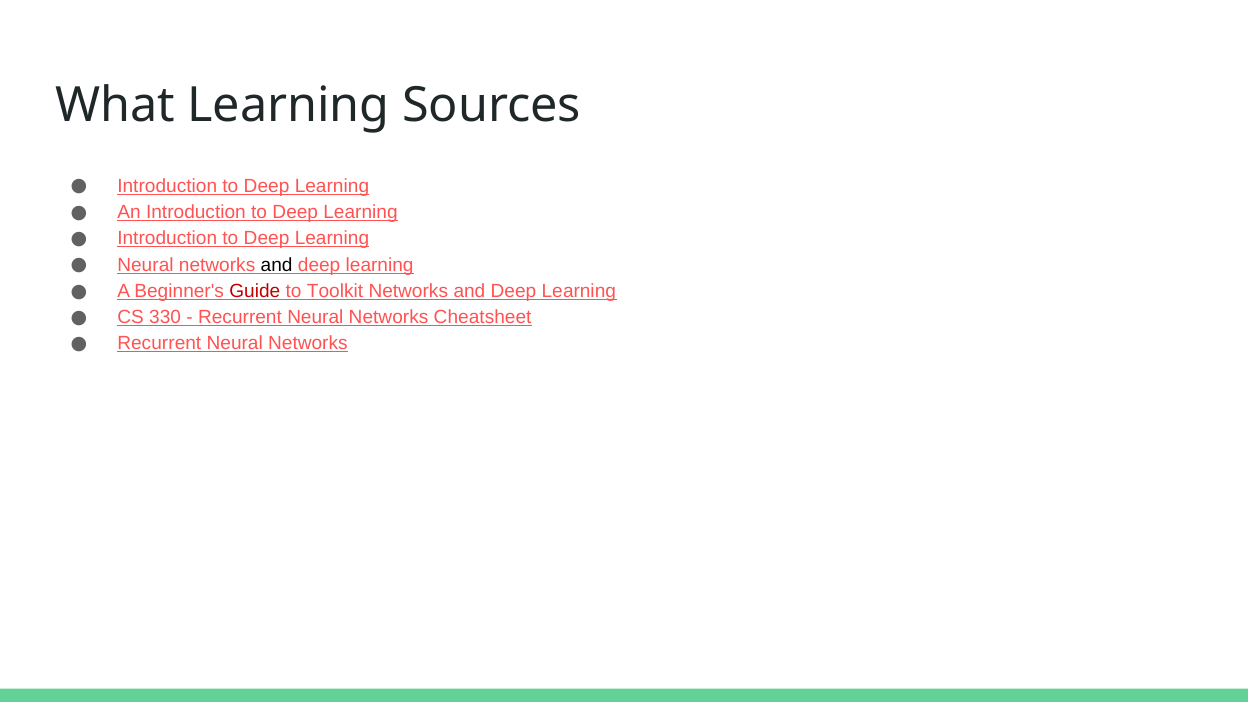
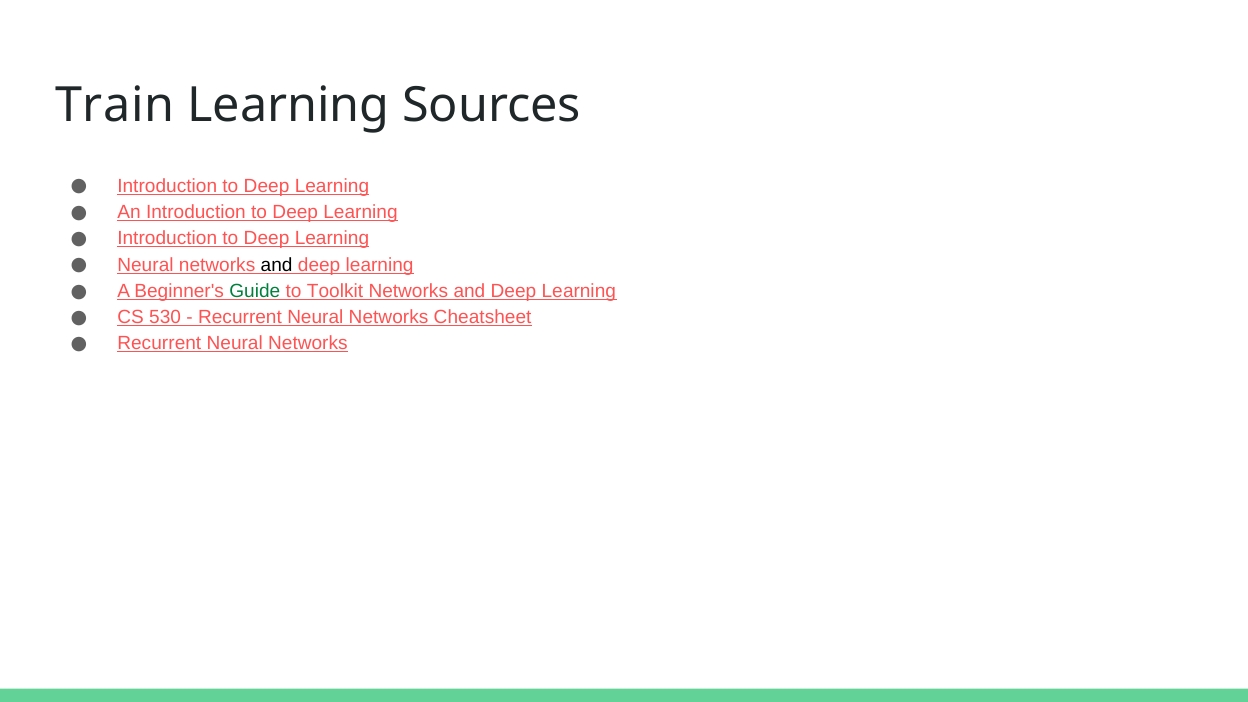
What: What -> Train (115, 106)
Guide colour: red -> green (255, 291)
330: 330 -> 530 (165, 317)
